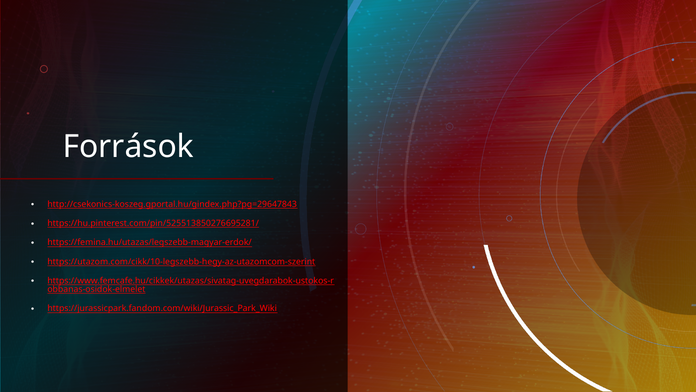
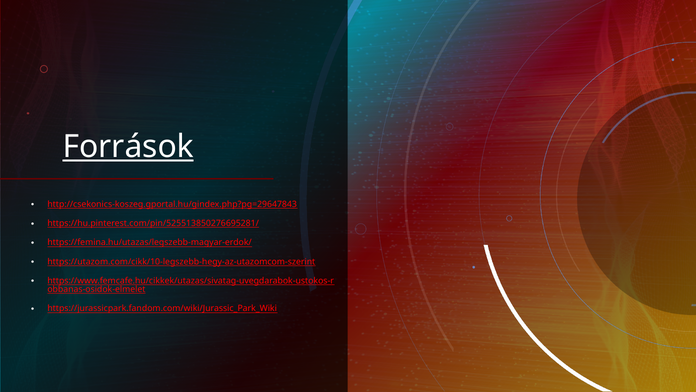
Források underline: none -> present (128, 147)
